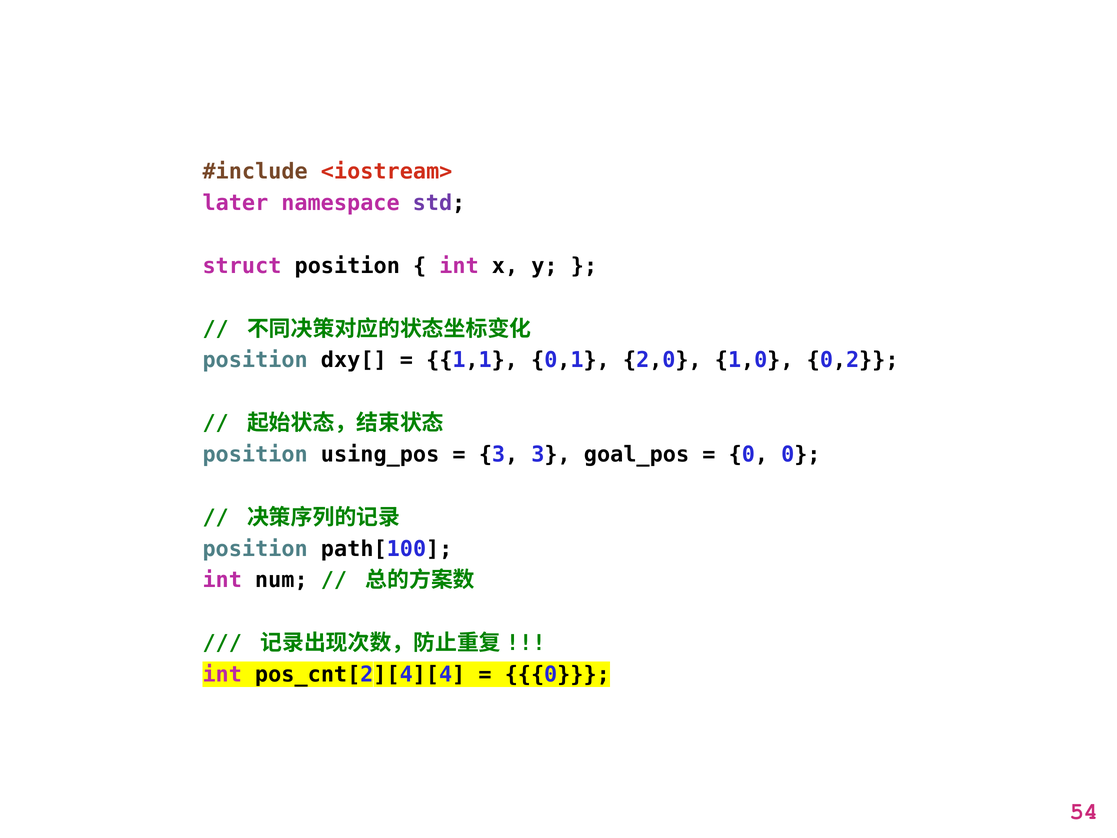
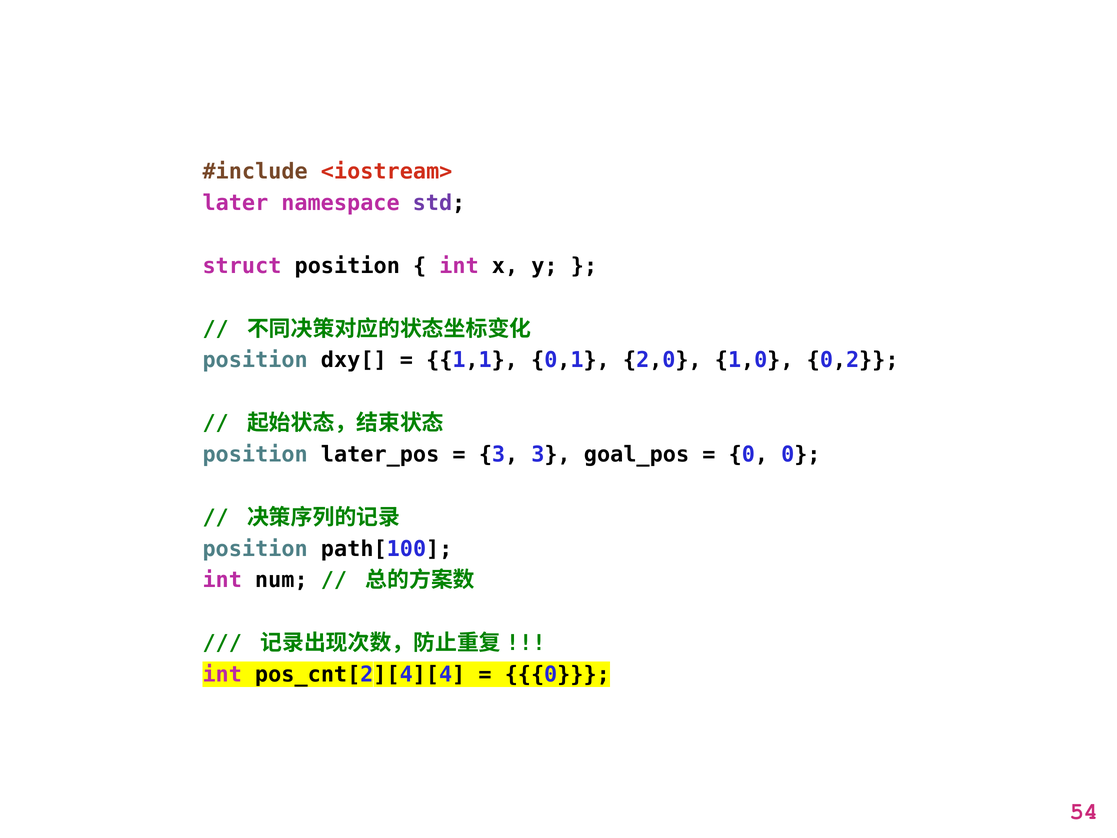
using_pos: using_pos -> later_pos (380, 454)
